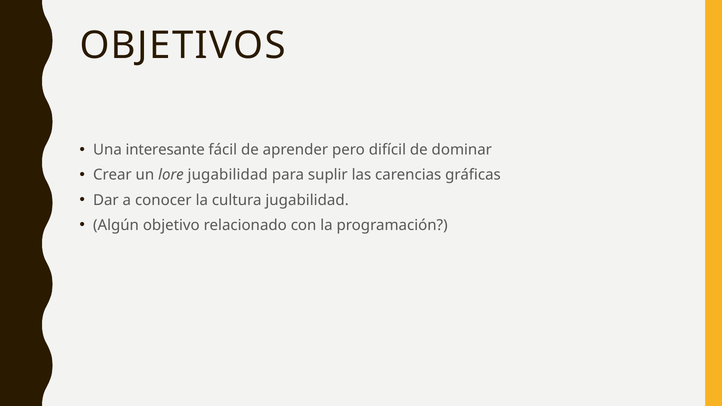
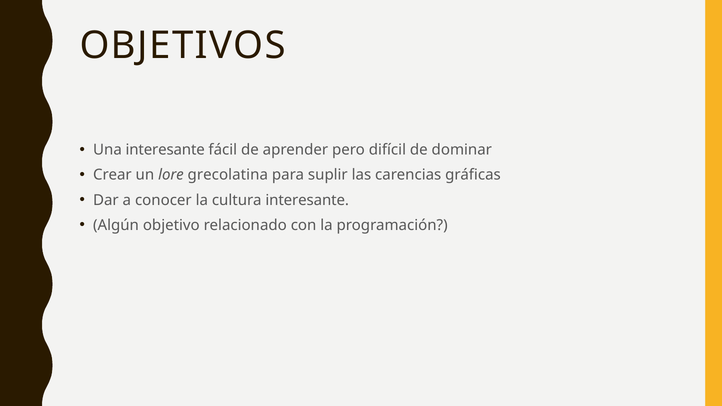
lore jugabilidad: jugabilidad -> grecolatina (228, 175)
cultura jugabilidad: jugabilidad -> interesante (307, 200)
